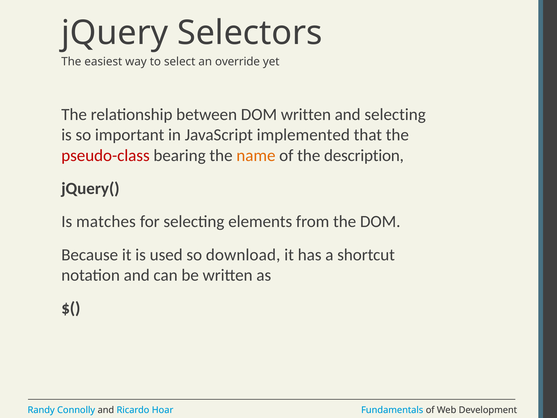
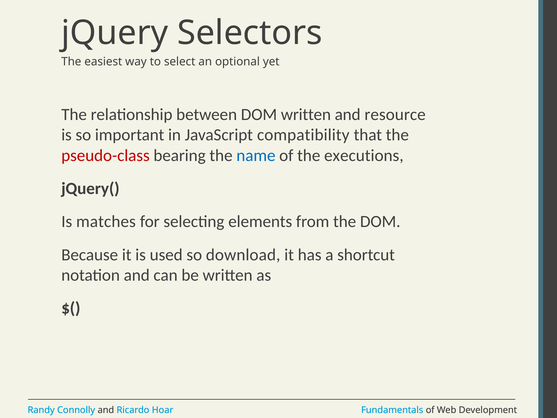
override: override -> optional (237, 62)
and selecting: selecting -> resource (395, 114)
implemented: implemented -> compatibility (303, 135)
name colour: orange -> blue (256, 155)
description: description -> executions (364, 155)
